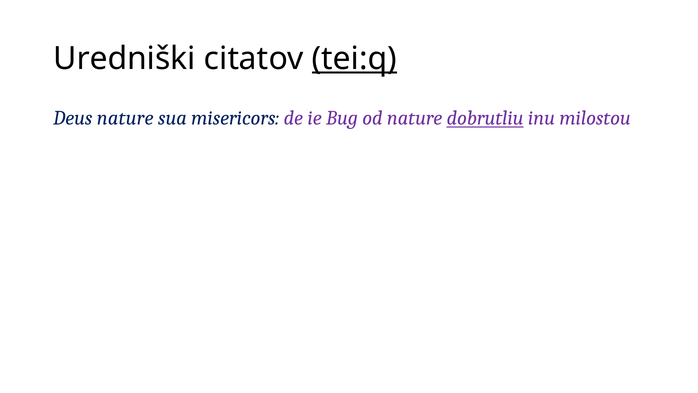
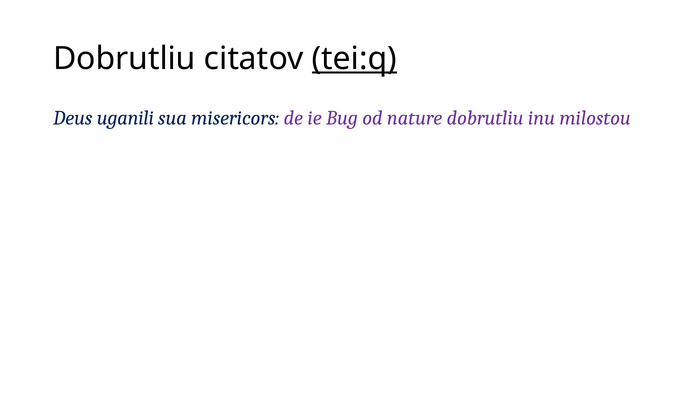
Uredniški: Uredniški -> Dobrutliu (124, 59)
Deus nature: nature -> uganili (125, 118)
dobrutliu underline: present -> none (485, 118)
